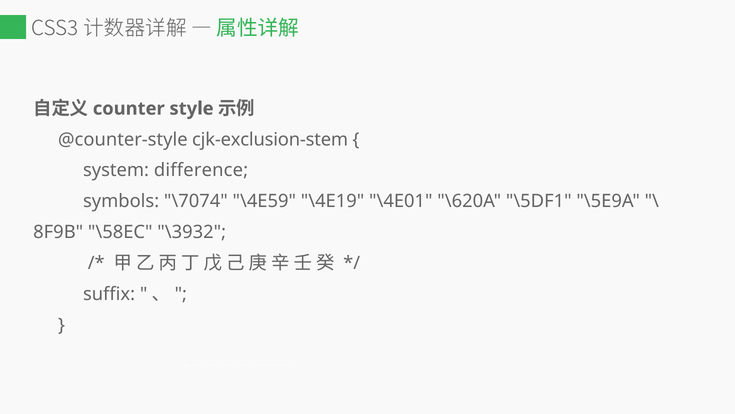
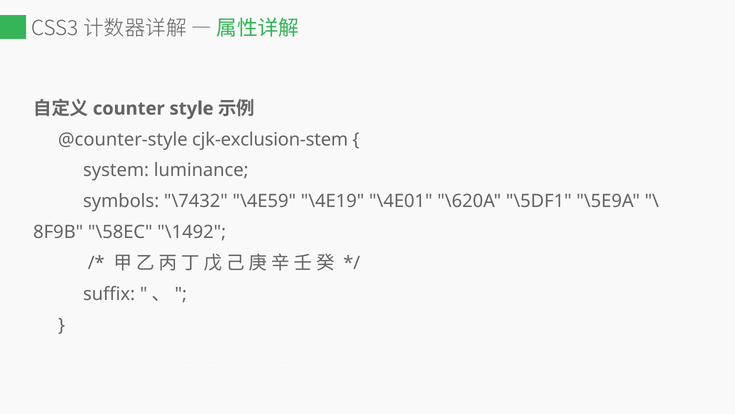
difference: difference -> luminance (201, 170)
\7074: \7074 -> \7432 (196, 201)
\3932: \3932 -> \1492 (192, 232)
